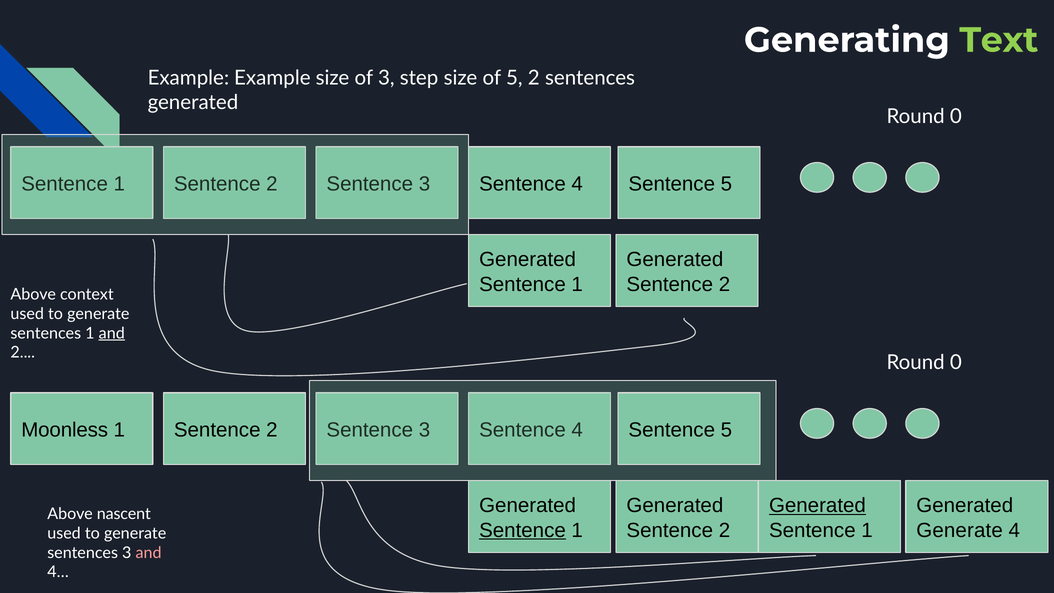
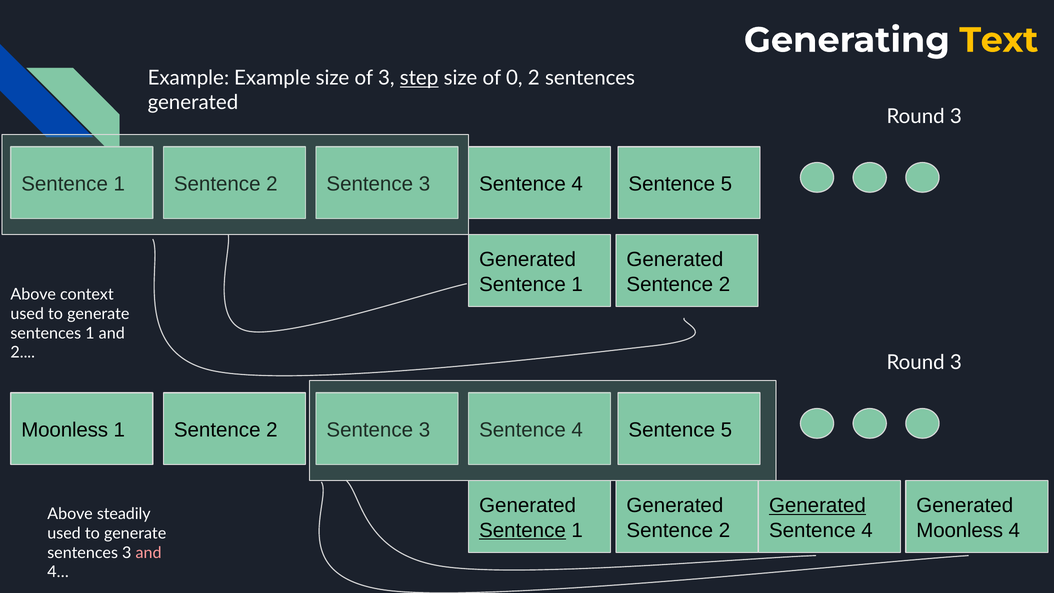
Text colour: light green -> yellow (999, 40)
step underline: none -> present (419, 78)
of 5: 5 -> 0 (514, 78)
0: 0 -> 3 (956, 117)
and underline: present -> none (112, 333)
0: 0 -> 3 (956, 363)
nascent: nascent -> steadily (124, 514)
1: 1 -> 4 (867, 530)
Generate: Generate -> Moonless (960, 530)
